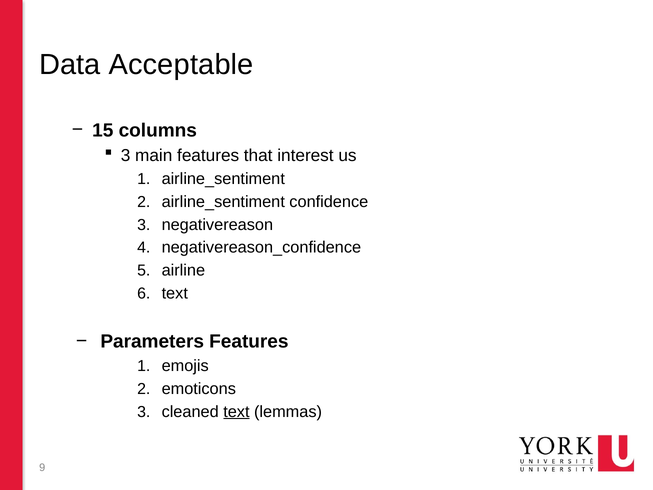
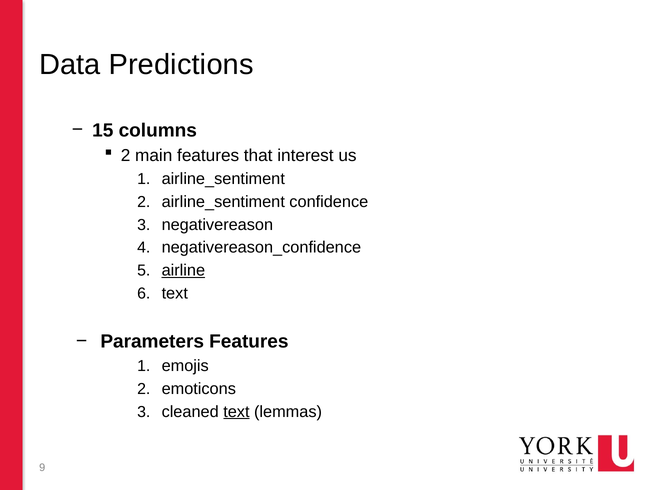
Acceptable: Acceptable -> Predictions (181, 65)
3: 3 -> 2 (126, 156)
airline underline: none -> present (183, 270)
